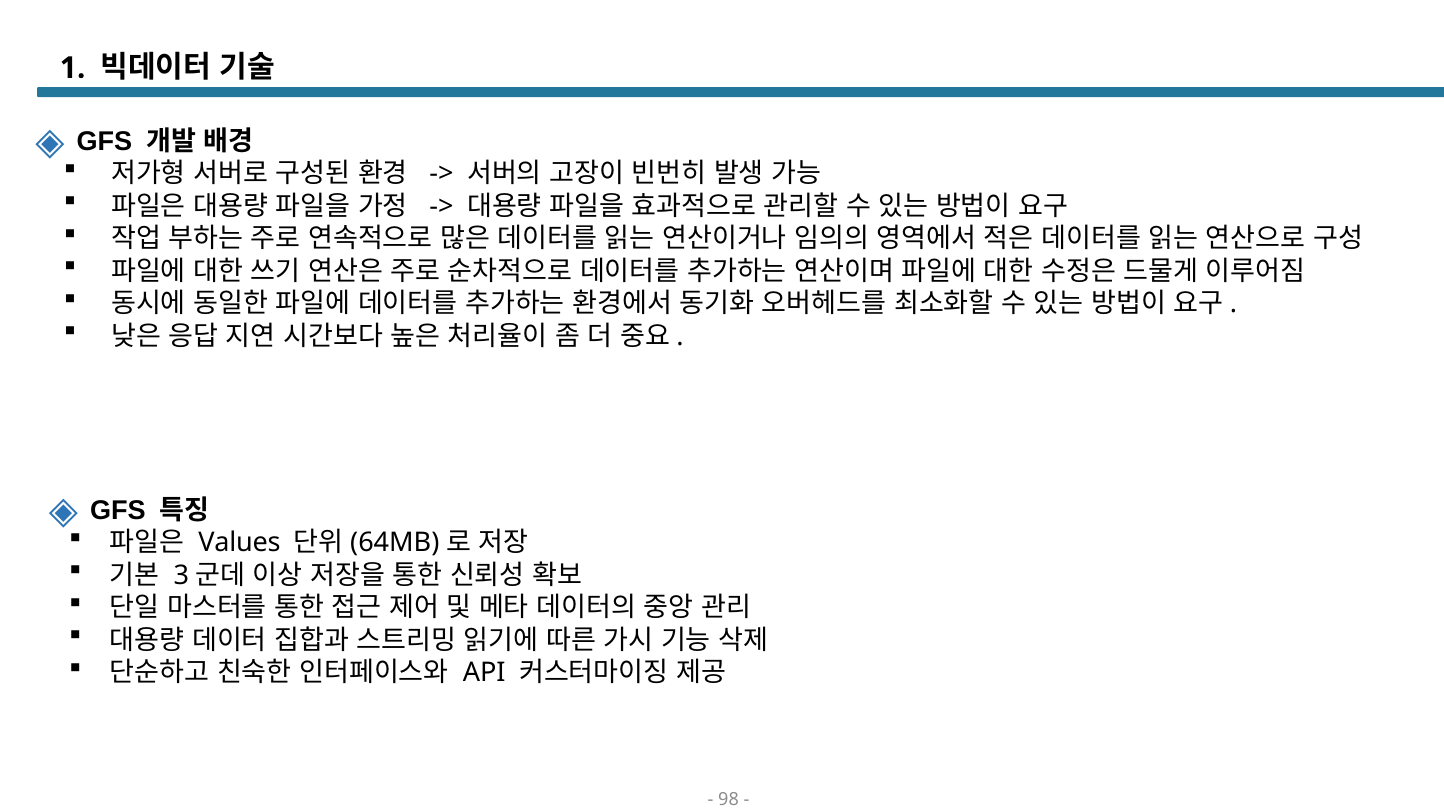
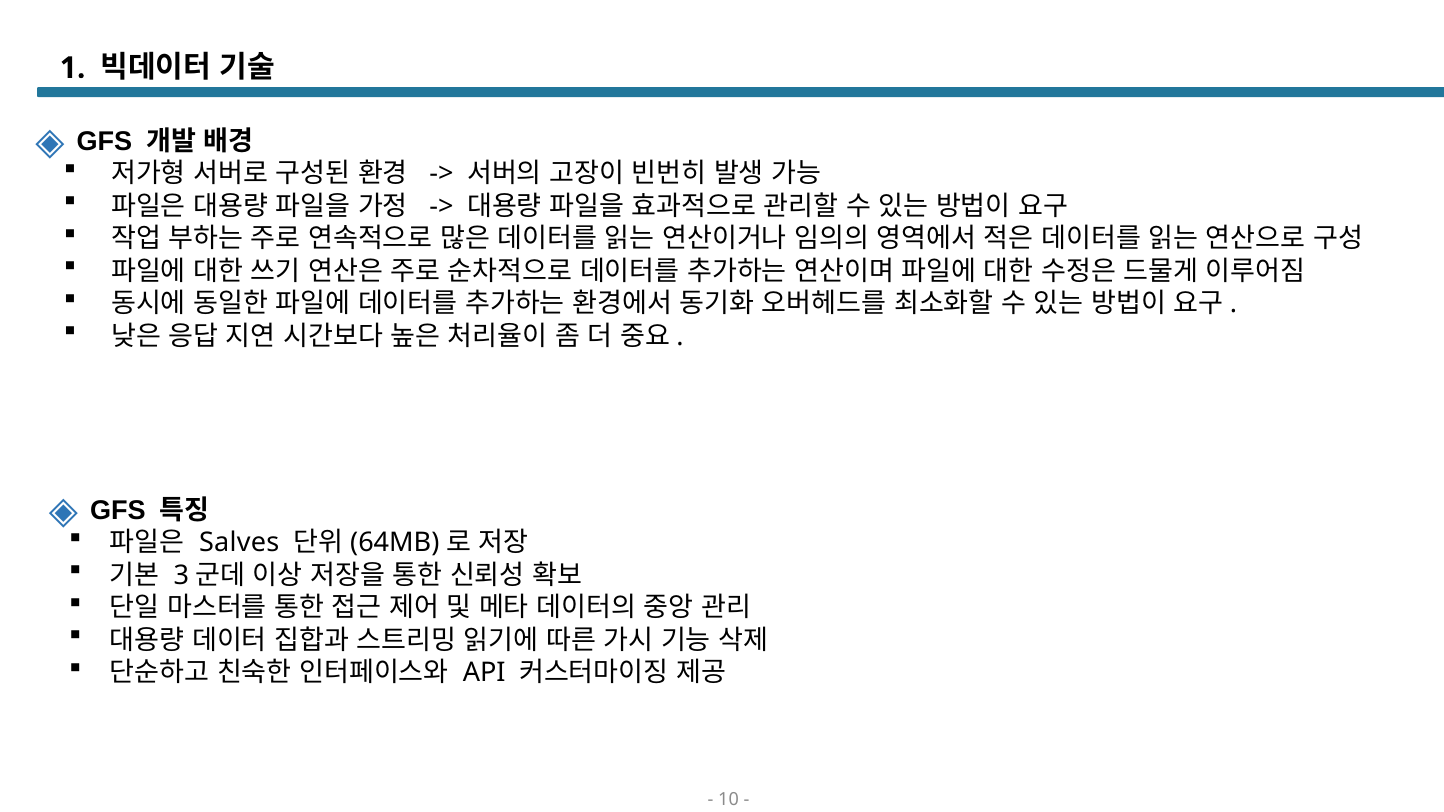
Values: Values -> Salves (239, 543)
98: 98 -> 10 (729, 799)
